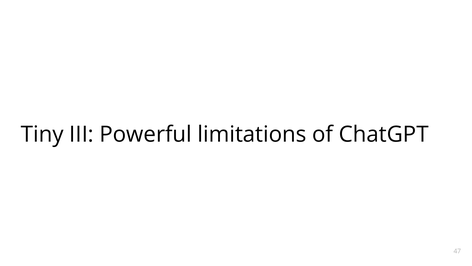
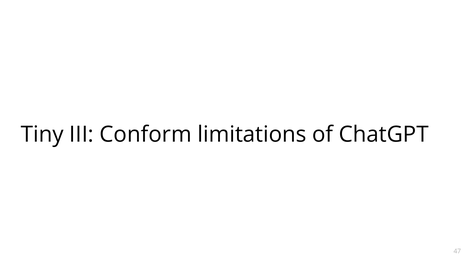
Powerful: Powerful -> Conform (146, 134)
